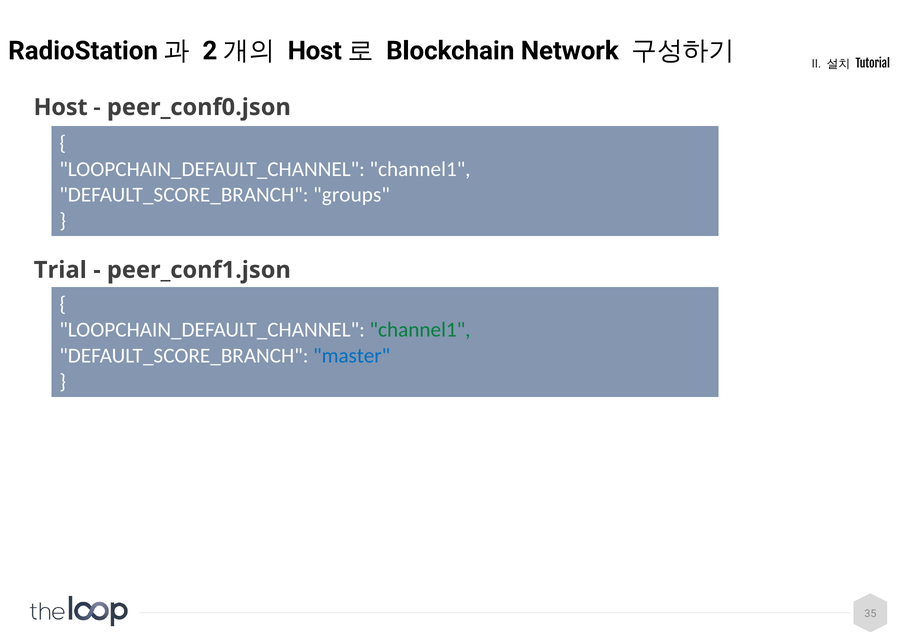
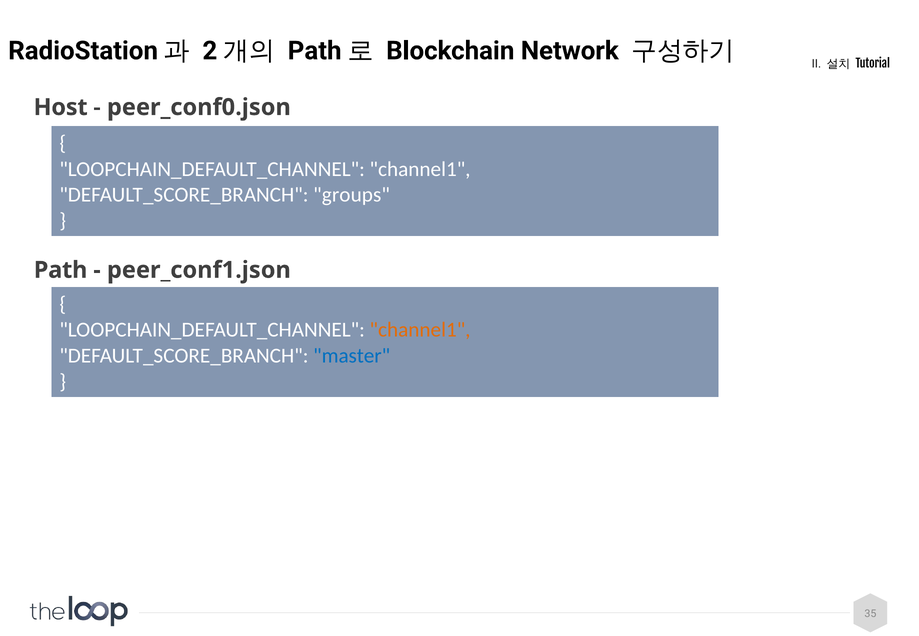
Host: Host -> Path (315, 51)
Trial: Trial -> Path (61, 270)
channel1 colour: green -> orange (420, 330)
